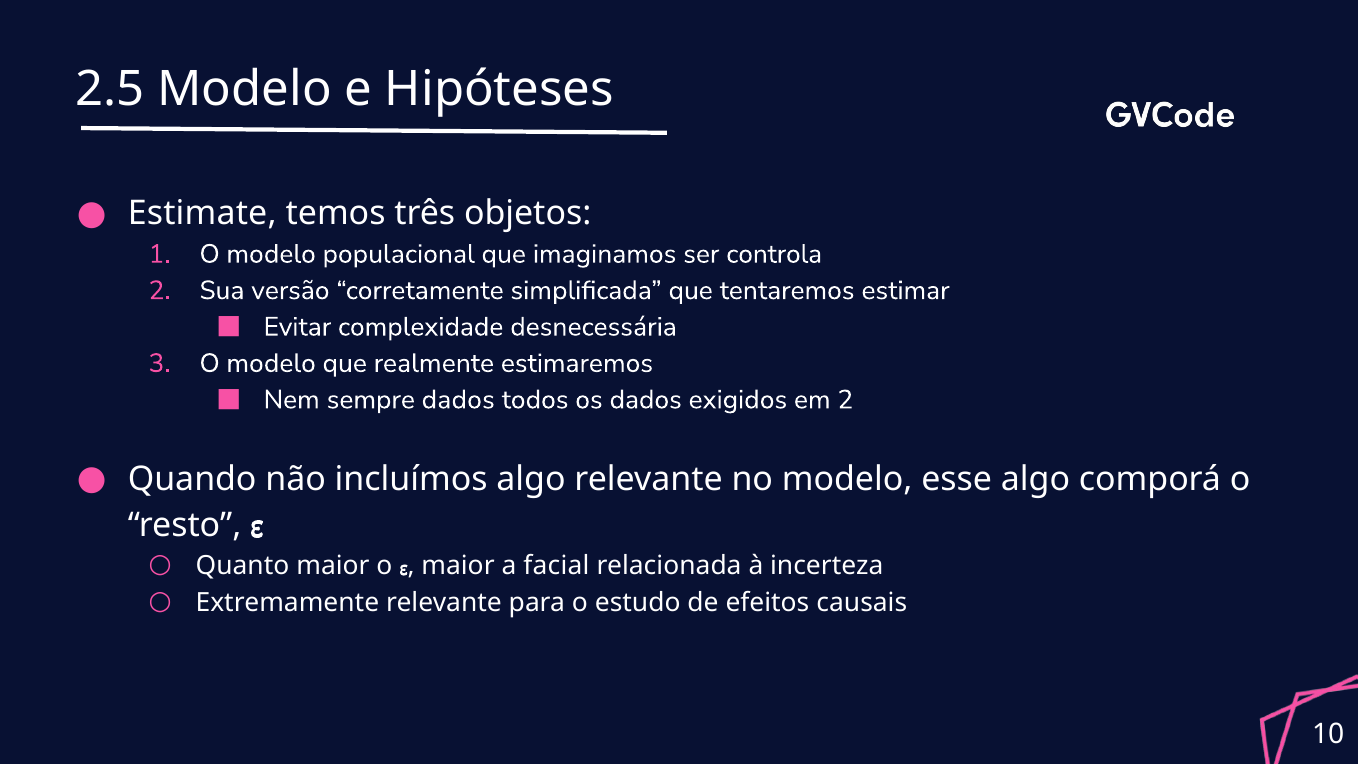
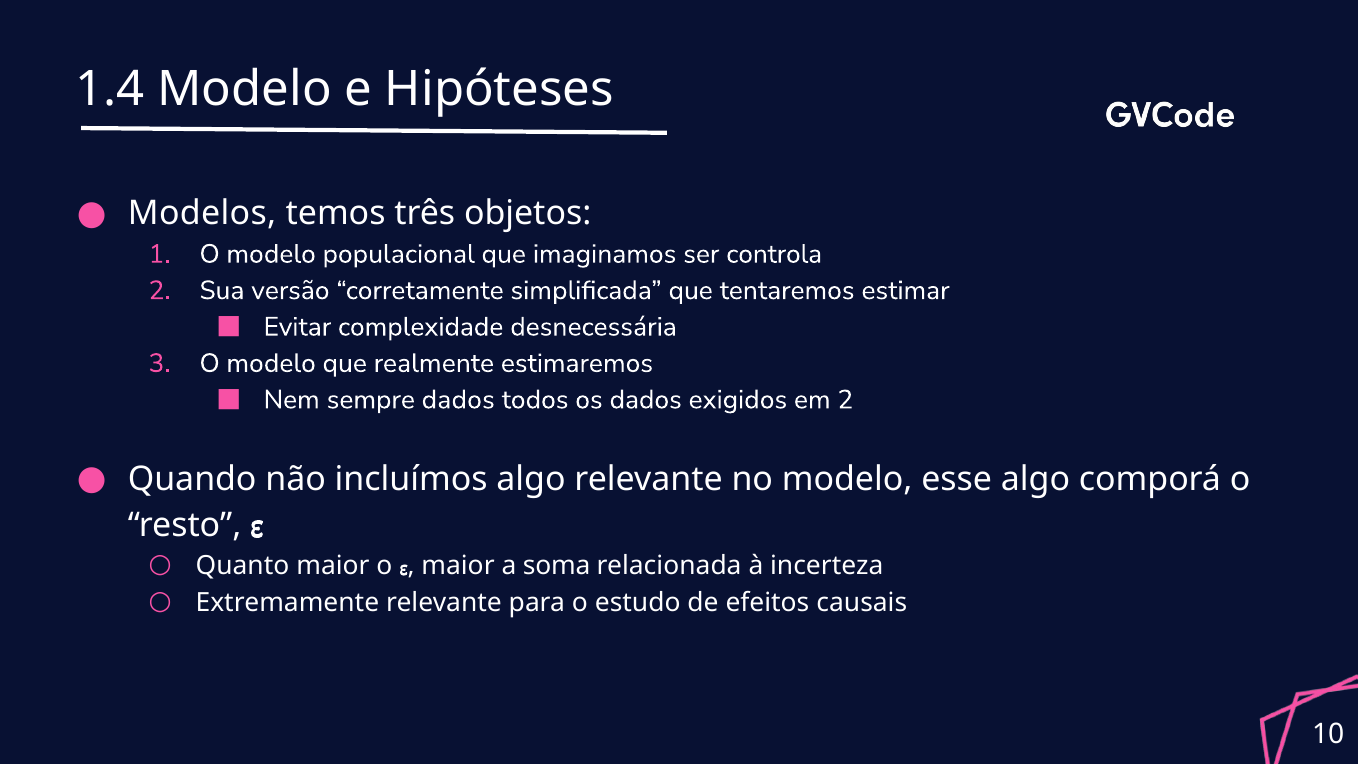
2.5: 2.5 -> 1.4 (110, 89)
Estimate: Estimate -> Modelos (202, 214)
facial: facial -> soma (557, 566)
